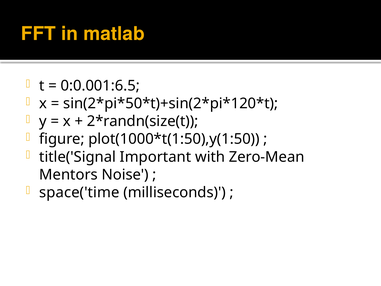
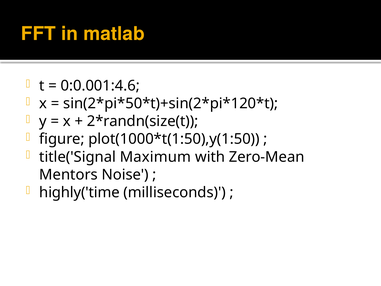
0:0.001:6.5: 0:0.001:6.5 -> 0:0.001:4.6 (100, 86)
Important: Important -> Maximum (155, 157)
space('time: space('time -> highly('time (79, 192)
